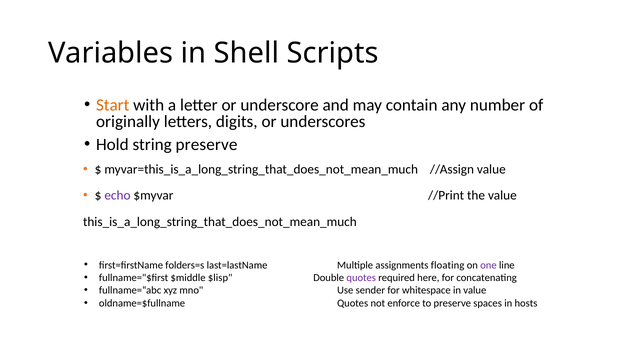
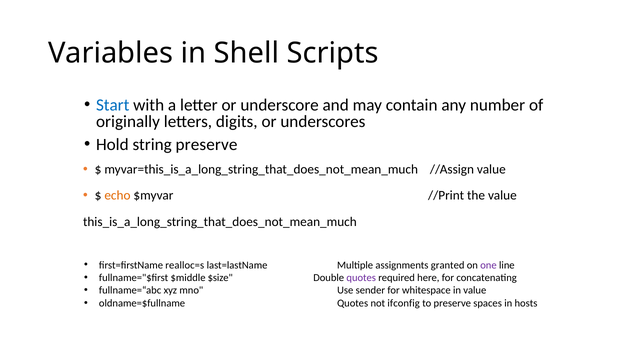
Start colour: orange -> blue (113, 105)
echo colour: purple -> orange (117, 196)
folders=s: folders=s -> realloc=s (185, 265)
floating: floating -> granted (448, 265)
$lisp: $lisp -> $size (220, 278)
enforce: enforce -> ifconfig (404, 303)
